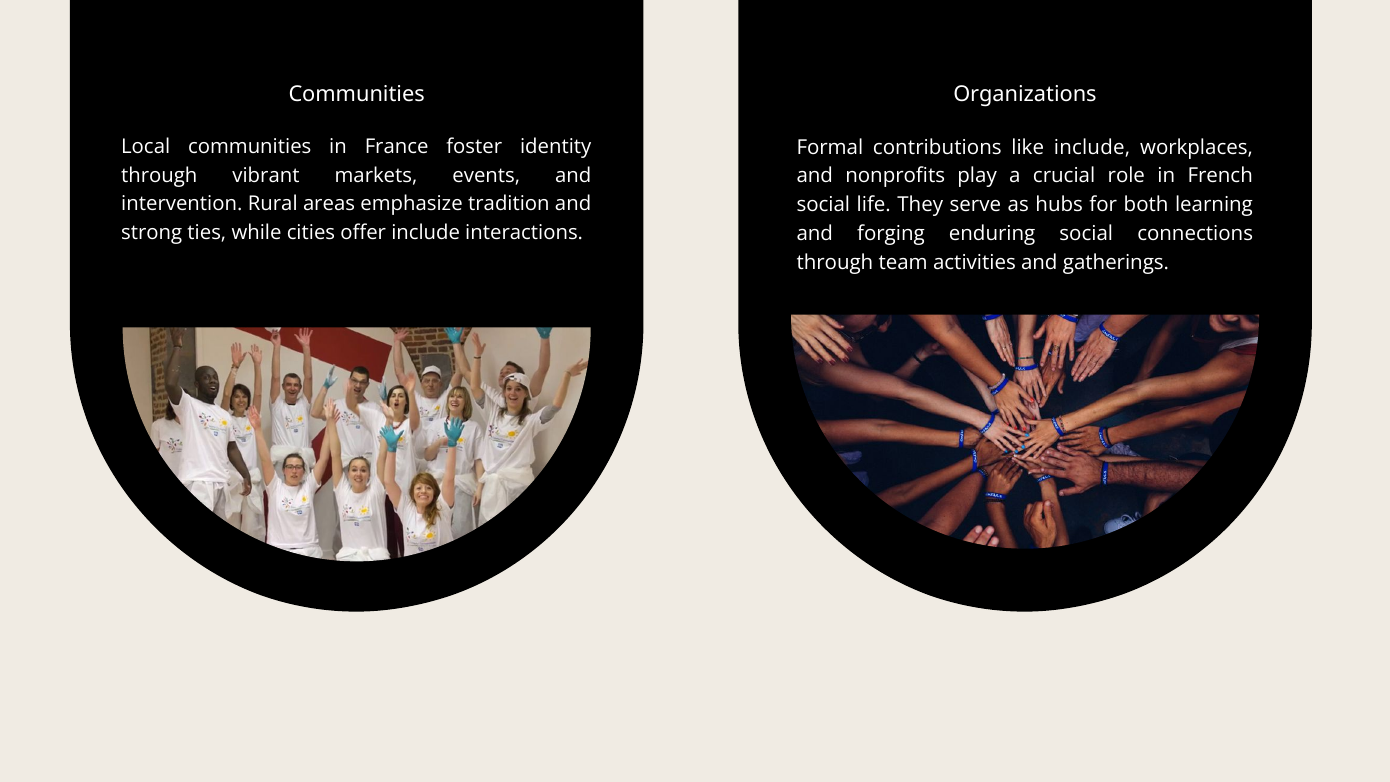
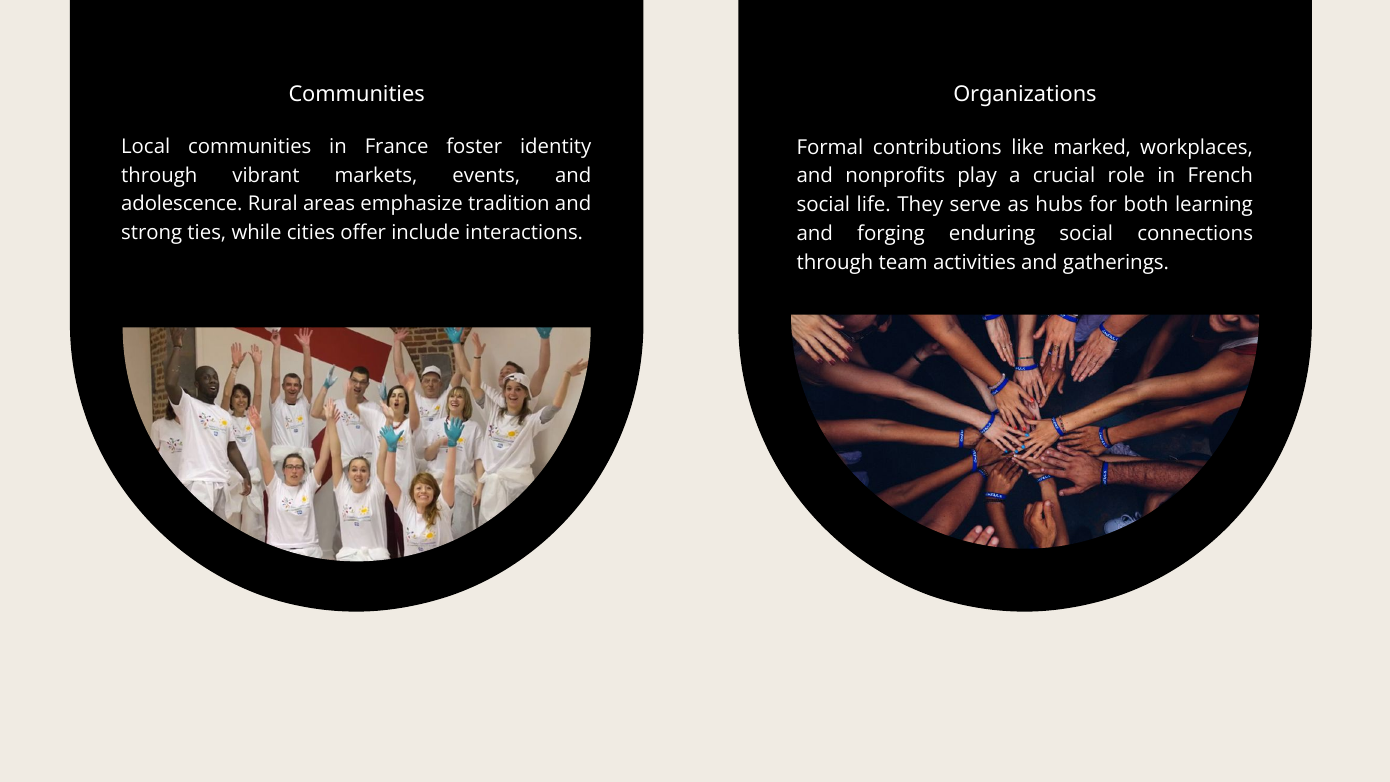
like include: include -> marked (1092, 147)
intervention: intervention -> adolescence (182, 204)
